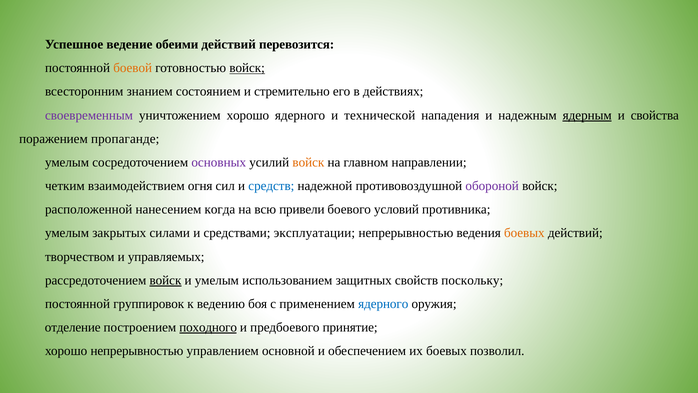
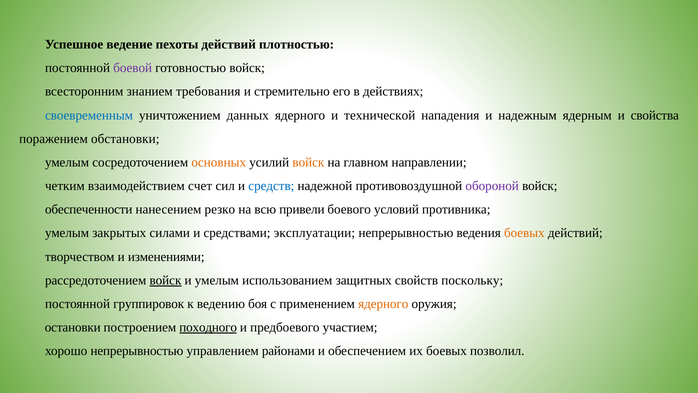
обеими: обеими -> пехоты (177, 44)
перевозится: перевозится -> плотностью (297, 44)
боевой colour: orange -> purple (133, 68)
войск underline: present -> none (247, 68)
состоянием: состоянием -> требования (208, 92)
своевременным colour: purple -> blue (89, 115)
уничтожением хорошо: хорошо -> данных (248, 115)
ядерным underline: present -> none (587, 115)
пропаганде: пропаганде -> обстановки (125, 139)
основных colour: purple -> orange (219, 162)
огня: огня -> счет (200, 186)
расположенной: расположенной -> обеспеченности (89, 209)
когда: когда -> резко (220, 209)
управляемых: управляемых -> изменениями (166, 256)
ядерного colour: blue -> orange (383, 304)
отделение: отделение -> остановки (73, 327)
принятие: принятие -> участием (350, 327)
основной: основной -> районами (288, 351)
